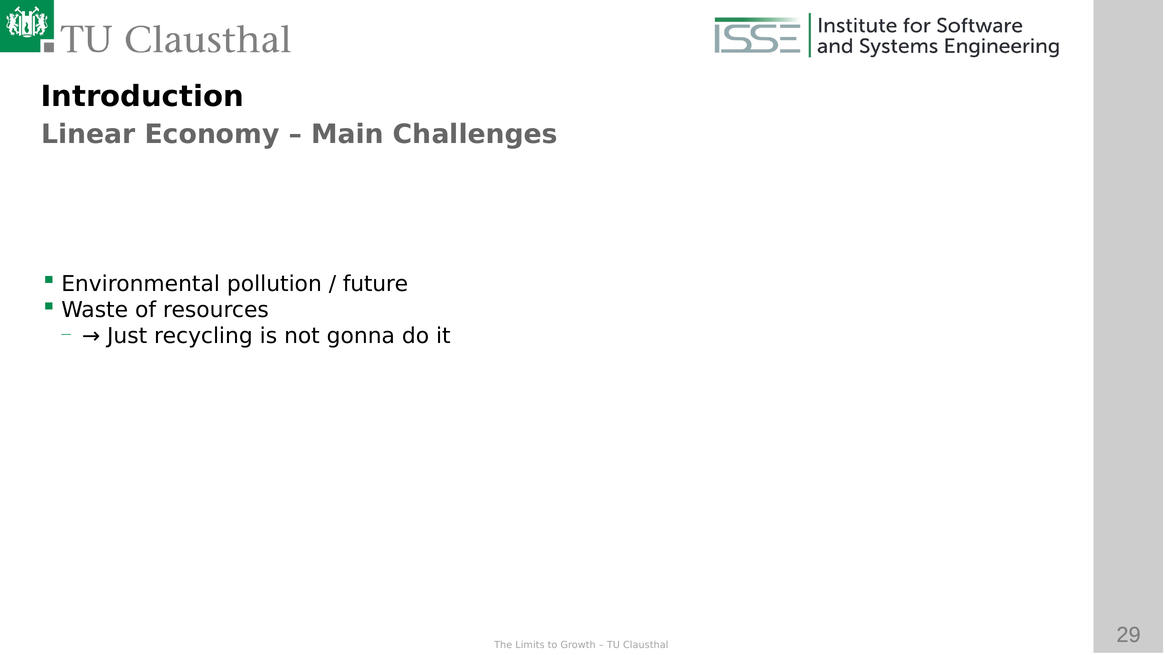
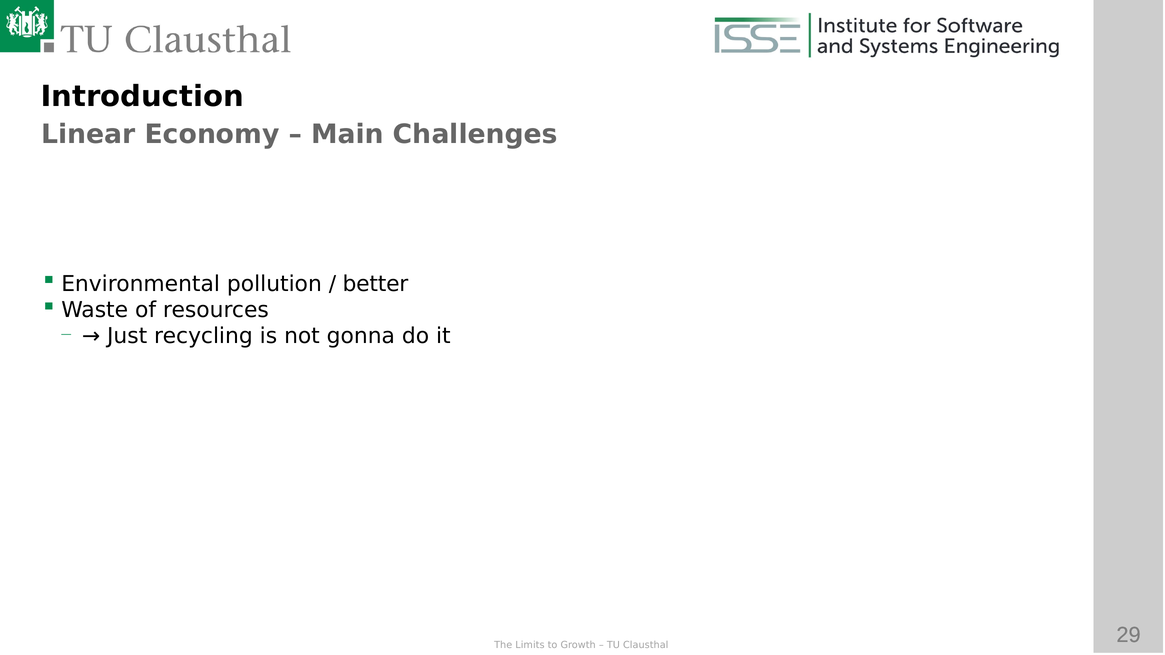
future: future -> better (375, 284)
